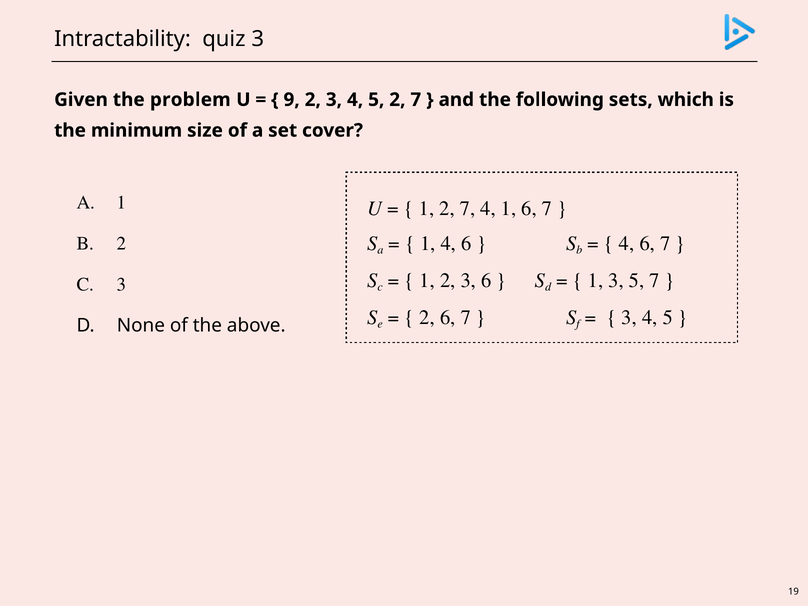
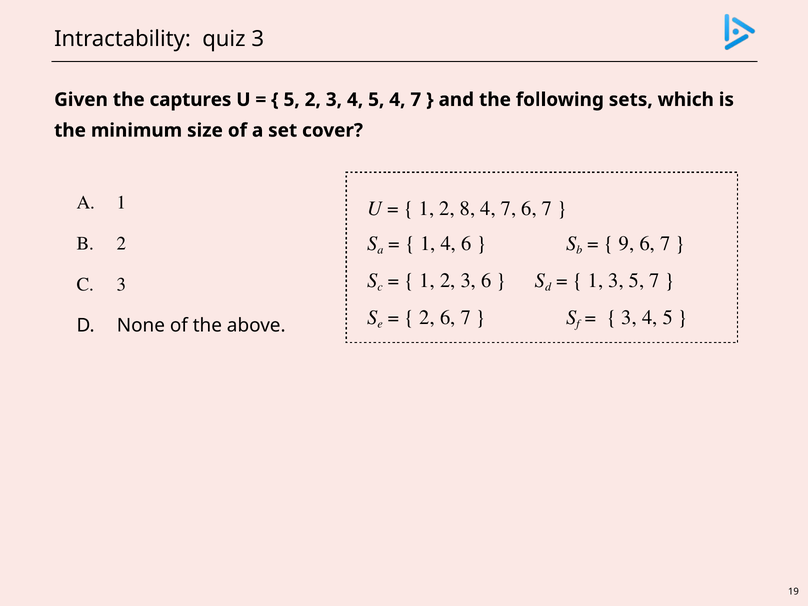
problem: problem -> captures (190, 100)
9: 9 -> 5 (292, 100)
5 2: 2 -> 4 (397, 100)
1 2 7: 7 -> 8 (468, 208)
1: 1 -> 7 (509, 208)
4: 4 -> 9 (627, 244)
